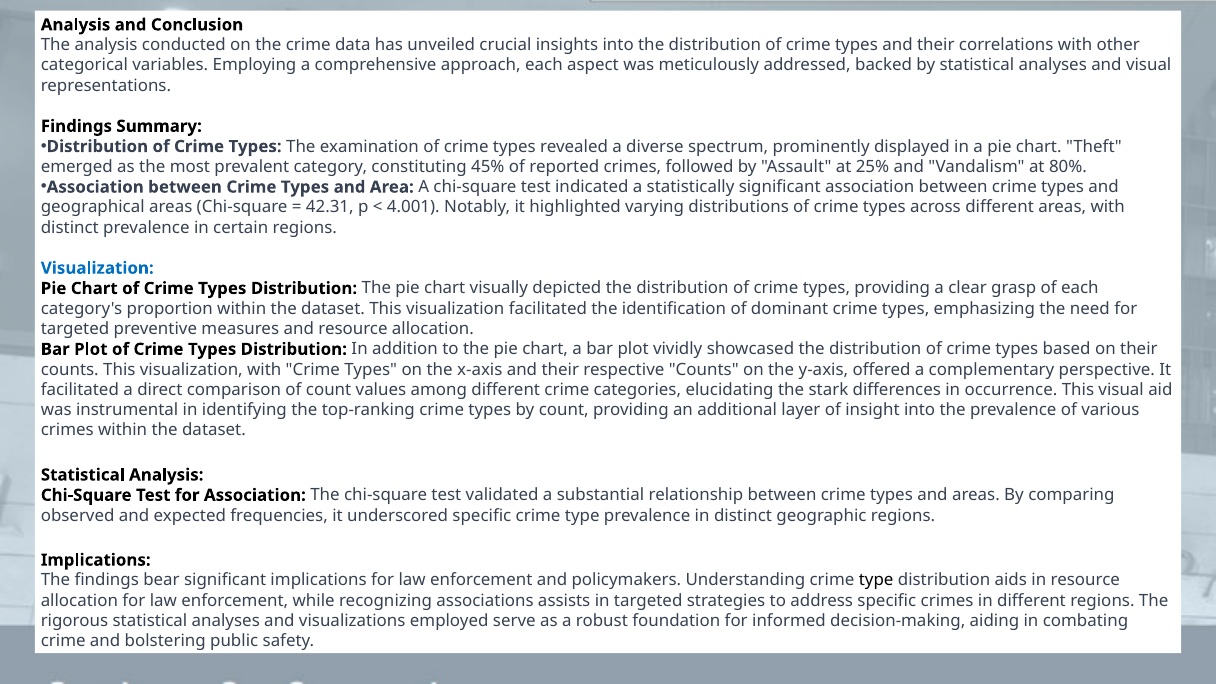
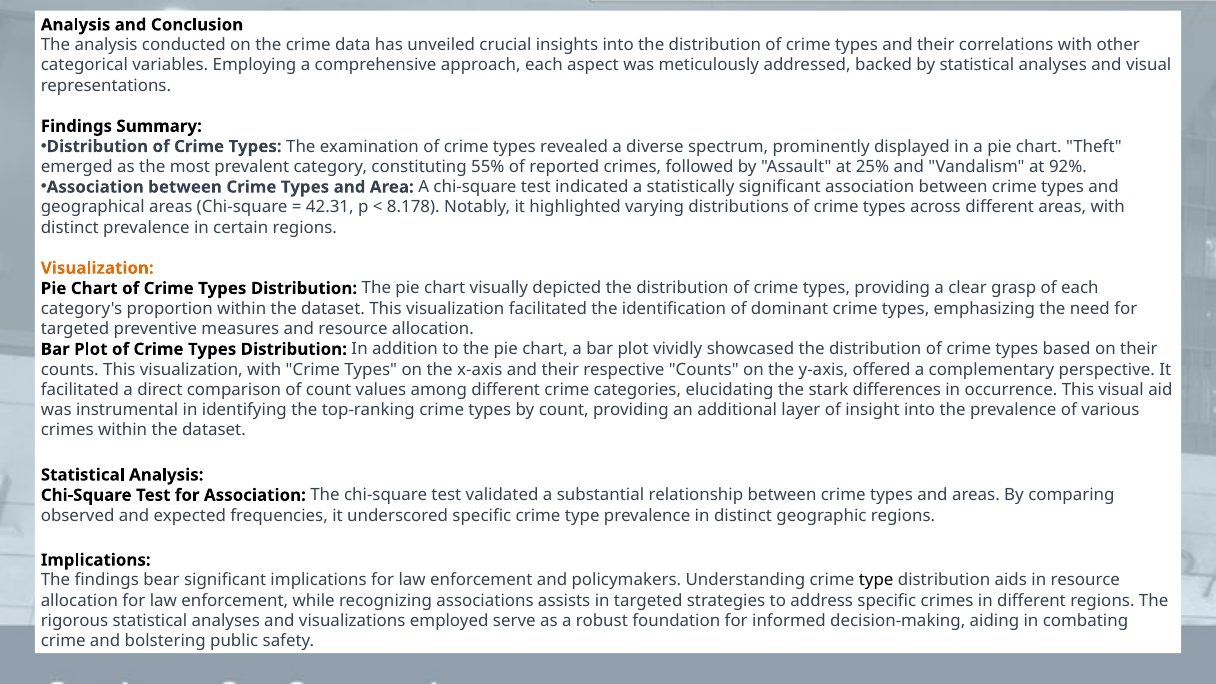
45%: 45% -> 55% (488, 167)
80%: 80% -> 92% (1068, 167)
4.001: 4.001 -> 8.178 (413, 207)
Visualization colour: blue -> orange (97, 268)
